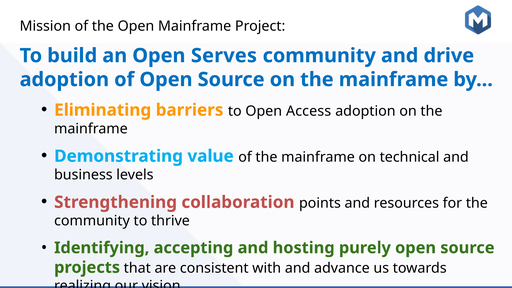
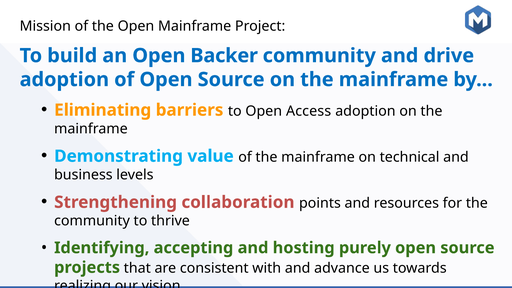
Serves: Serves -> Backer (224, 56)
